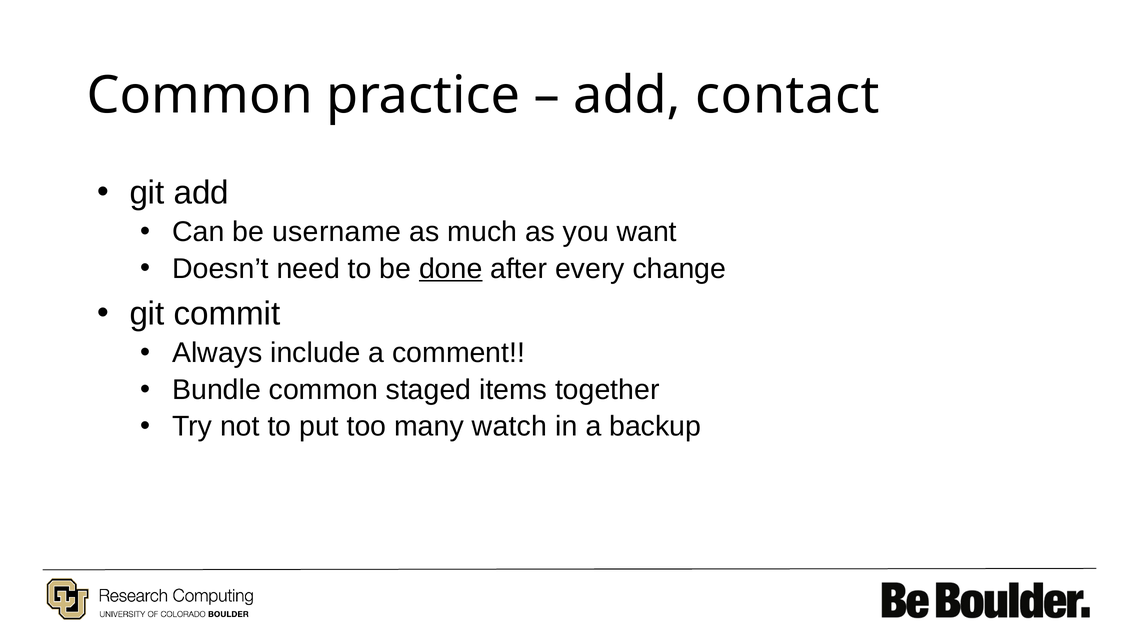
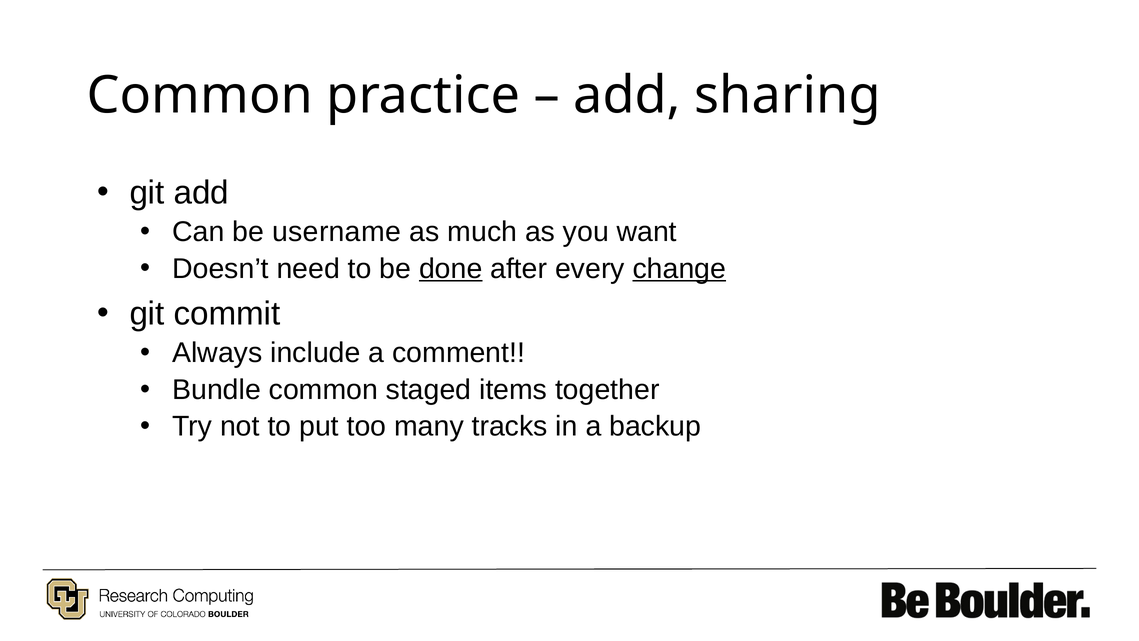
contact: contact -> sharing (788, 96)
change underline: none -> present (679, 268)
watch: watch -> tracks (510, 426)
